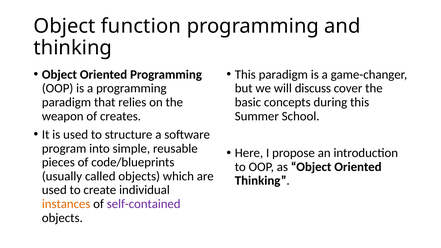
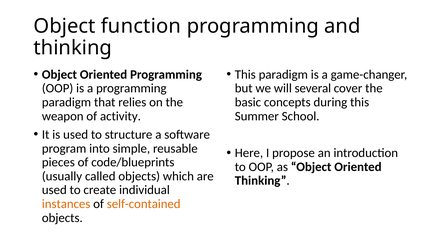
discuss: discuss -> several (313, 88)
creates: creates -> activity (120, 116)
self-contained colour: purple -> orange (144, 204)
